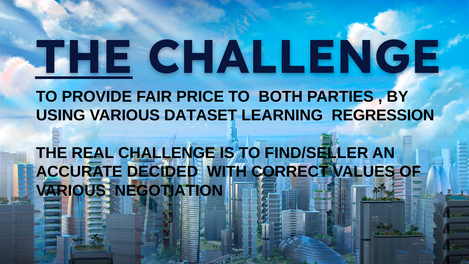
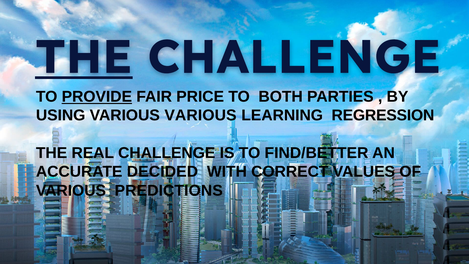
PROVIDE underline: none -> present (97, 97)
VARIOUS DATASET: DATASET -> VARIOUS (200, 115)
FIND/SELLER: FIND/SELLER -> FIND/BETTER (316, 153)
NEGOTIATION: NEGOTIATION -> PREDICTIONS (169, 190)
